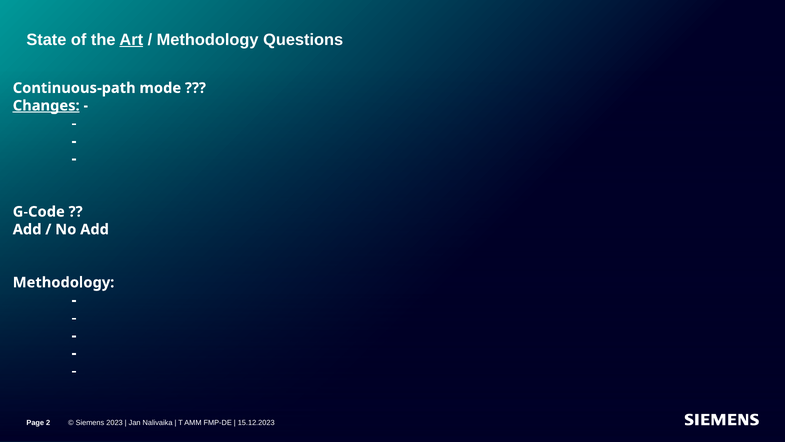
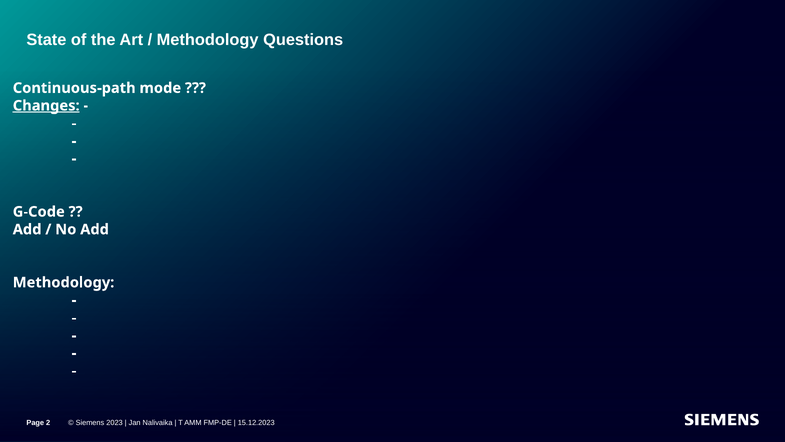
Art underline: present -> none (131, 40)
